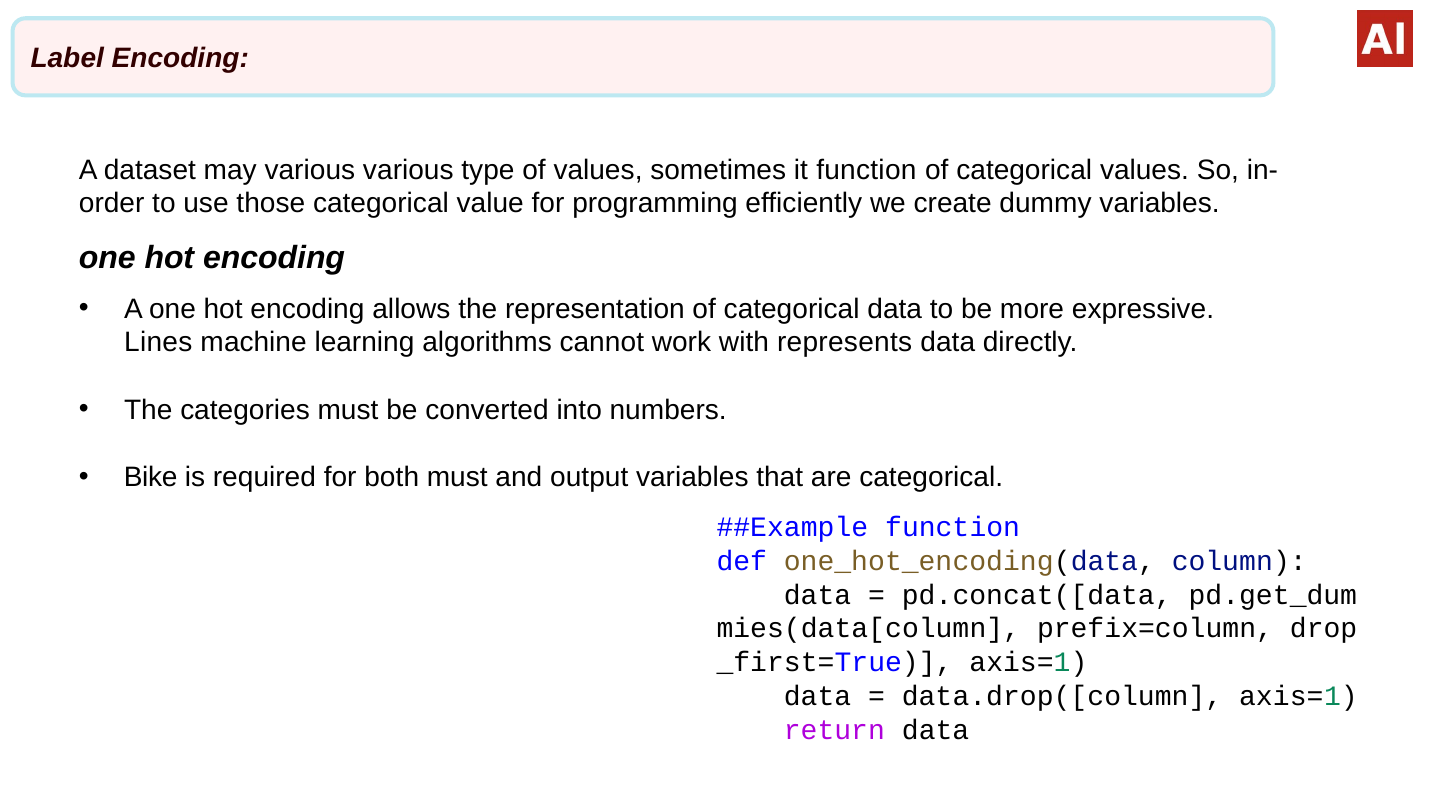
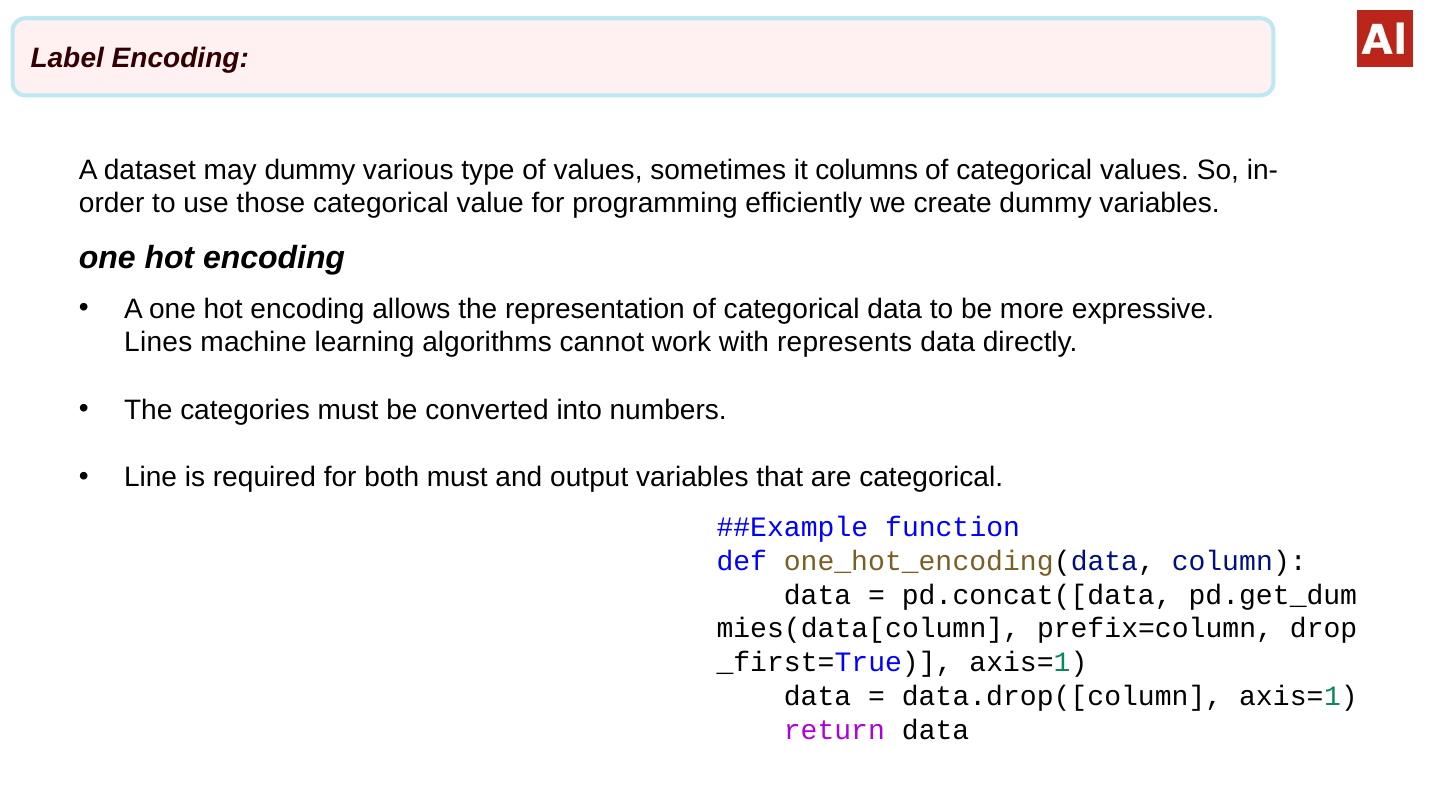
may various: various -> dummy (310, 170)
it function: function -> columns (867, 170)
Bike: Bike -> Line (151, 477)
